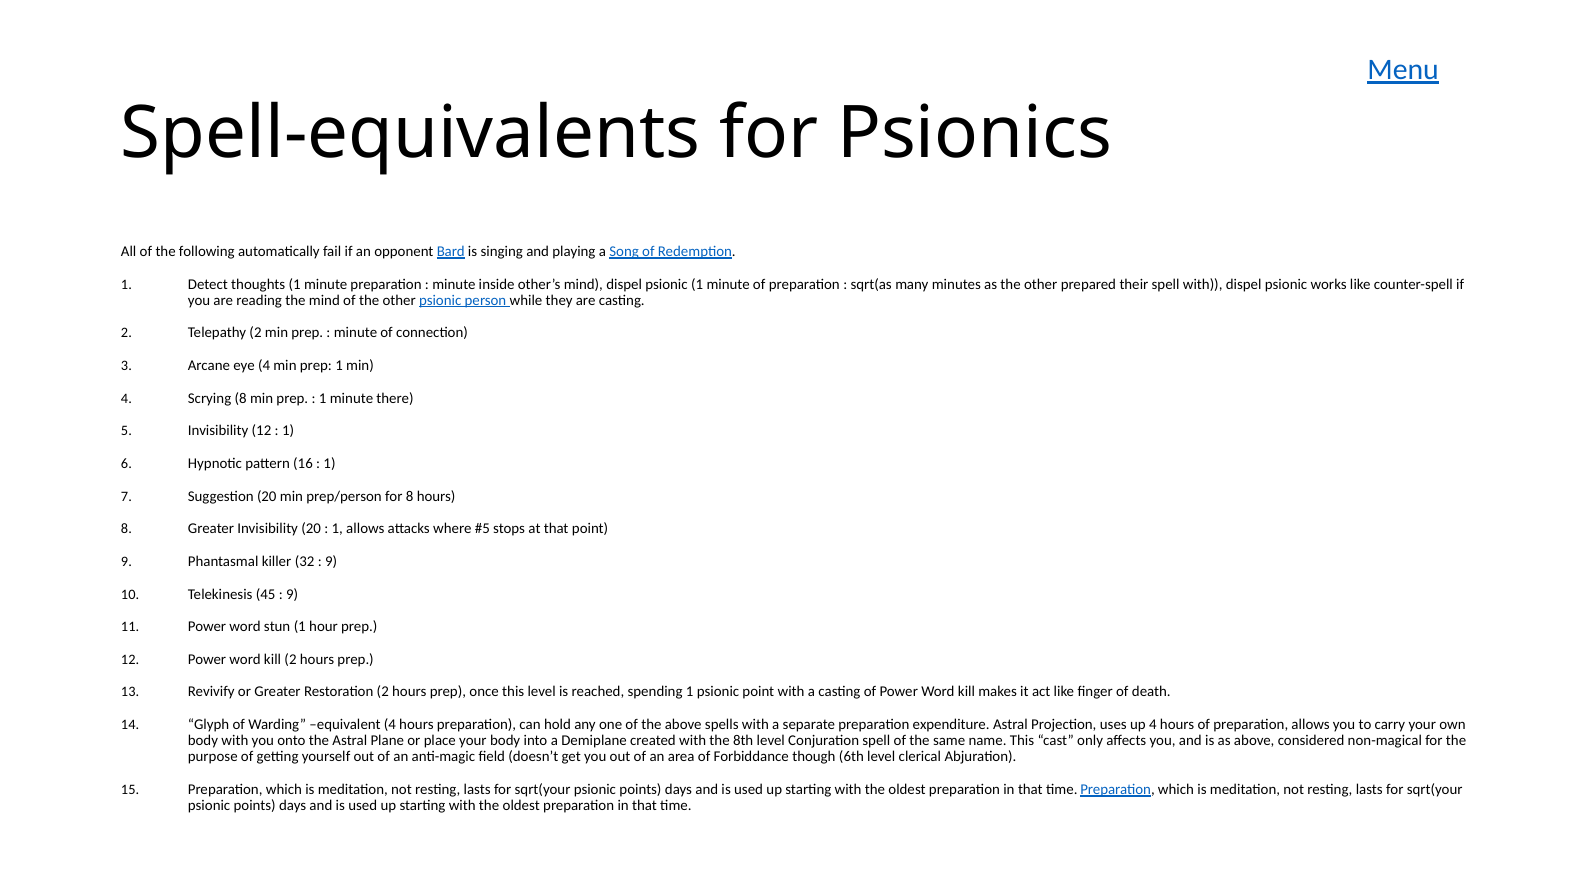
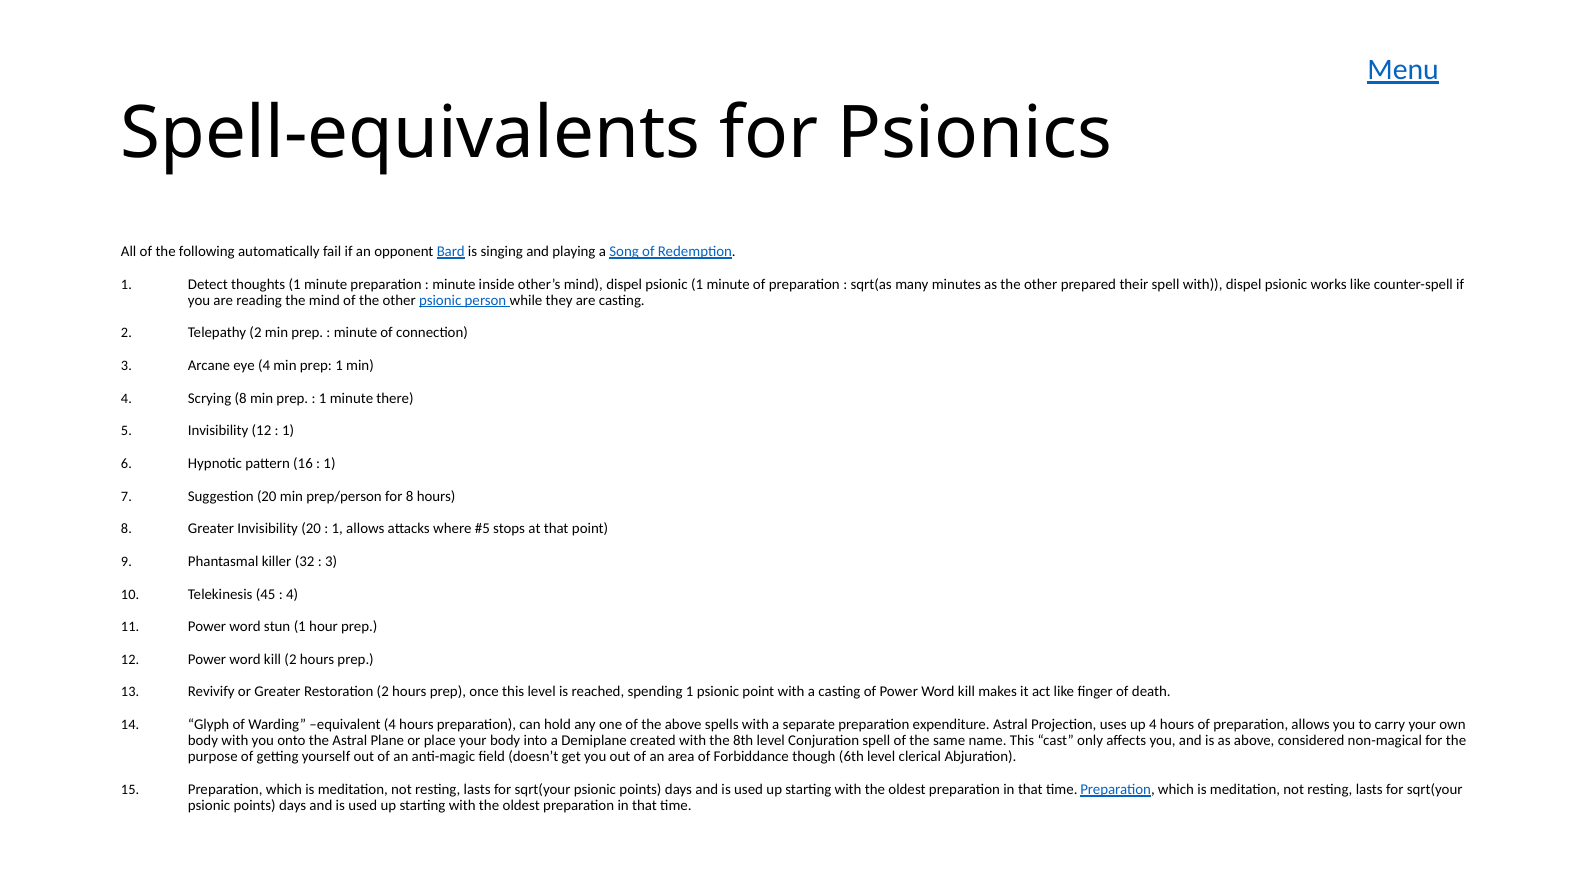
9: 9 -> 3 (331, 562)
9: 9 -> 4 (292, 595)
